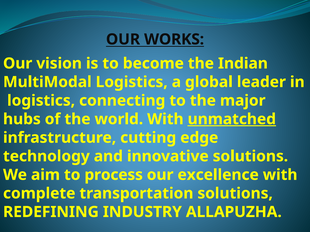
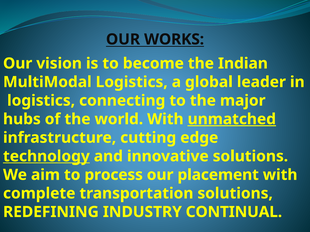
technology underline: none -> present (46, 157)
excellence: excellence -> placement (218, 175)
ALLAPUZHA: ALLAPUZHA -> CONTINUAL (234, 212)
